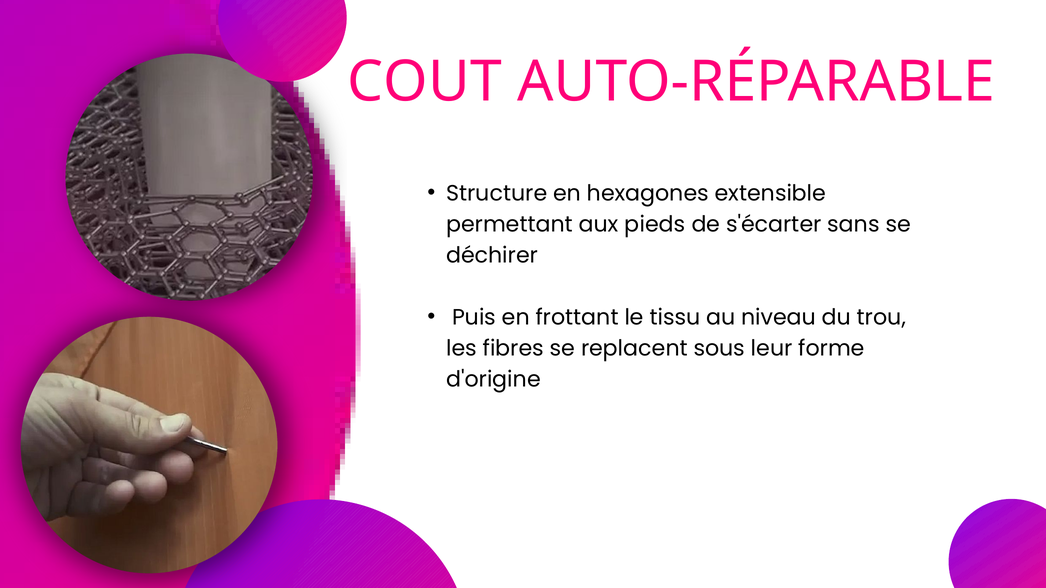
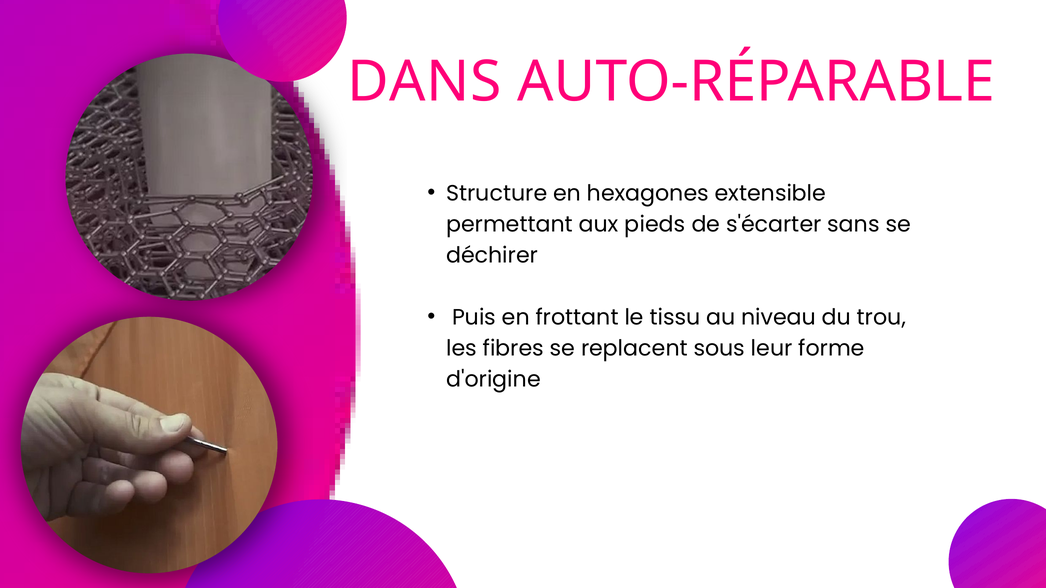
COUT: COUT -> DANS (424, 82)
